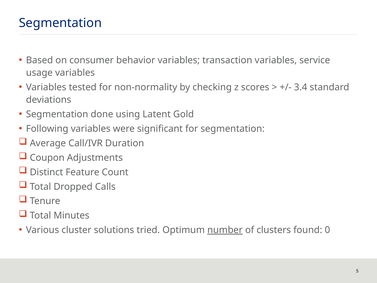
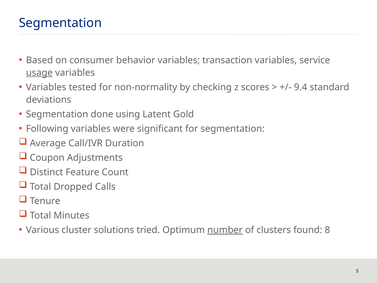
usage underline: none -> present (39, 73)
3.4: 3.4 -> 9.4 (301, 87)
0: 0 -> 8 (327, 230)
